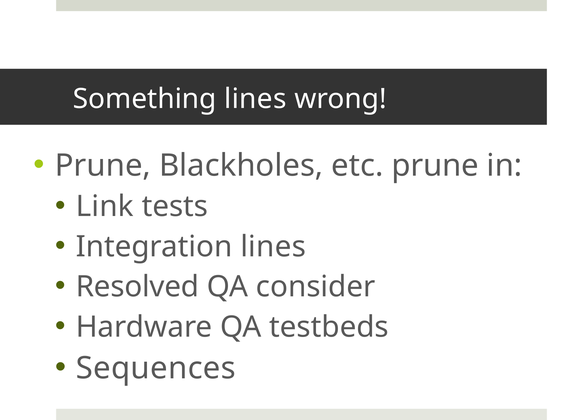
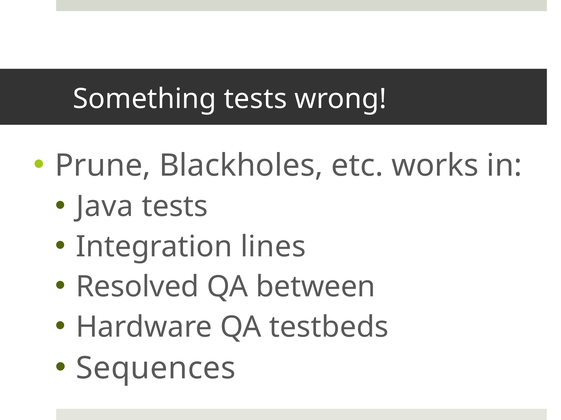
Something lines: lines -> tests (255, 99)
etc prune: prune -> works (435, 166)
Link: Link -> Java (105, 207)
consider: consider -> between (316, 287)
